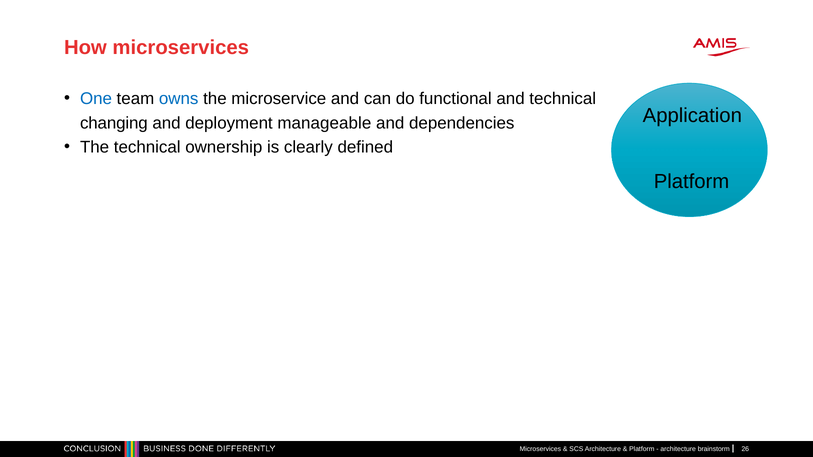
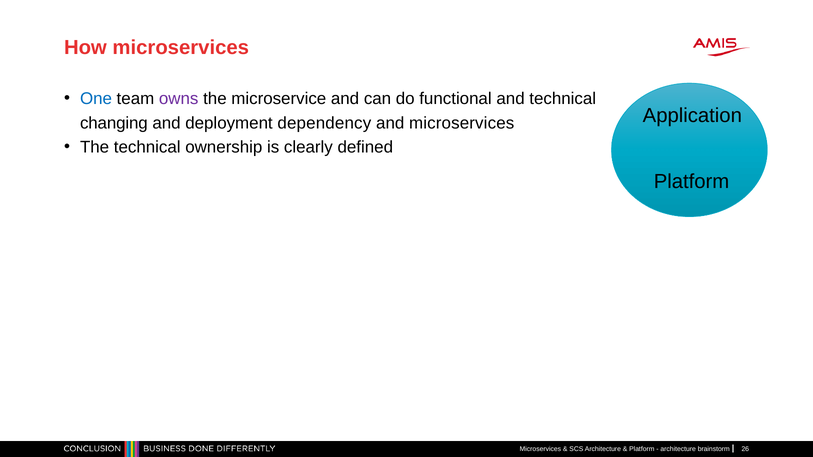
owns colour: blue -> purple (179, 99)
manageable: manageable -> dependency (324, 123)
and dependencies: dependencies -> microservices (462, 123)
